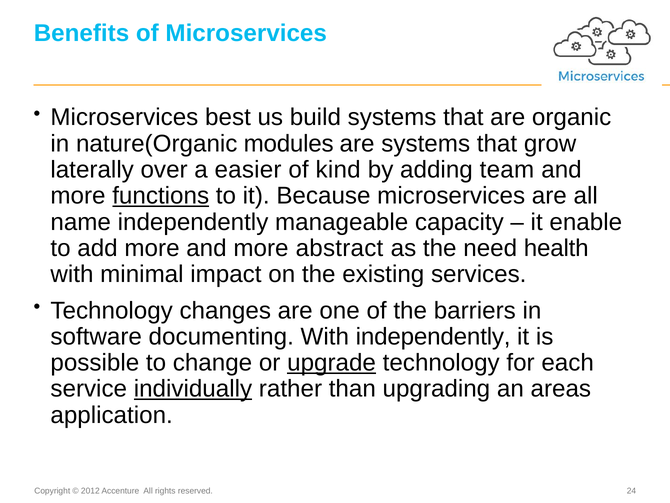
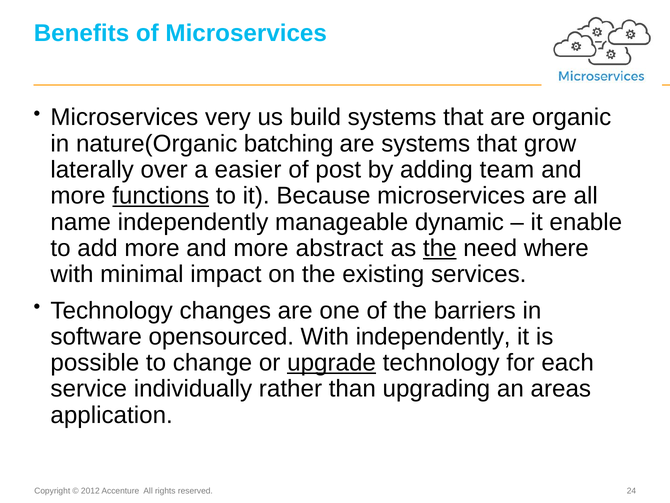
best: best -> very (228, 117)
modules: modules -> batching (289, 144)
kind: kind -> post (338, 170)
capacity: capacity -> dynamic (459, 222)
the underline: none -> present (440, 248)
health: health -> where (556, 248)
documenting: documenting -> opensourced (221, 336)
individually underline: present -> none (193, 389)
